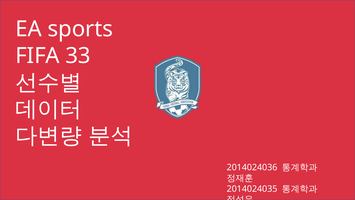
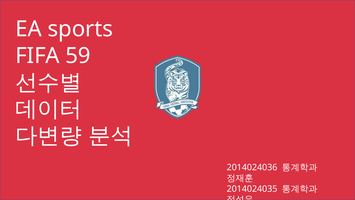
33: 33 -> 59 (78, 56)
